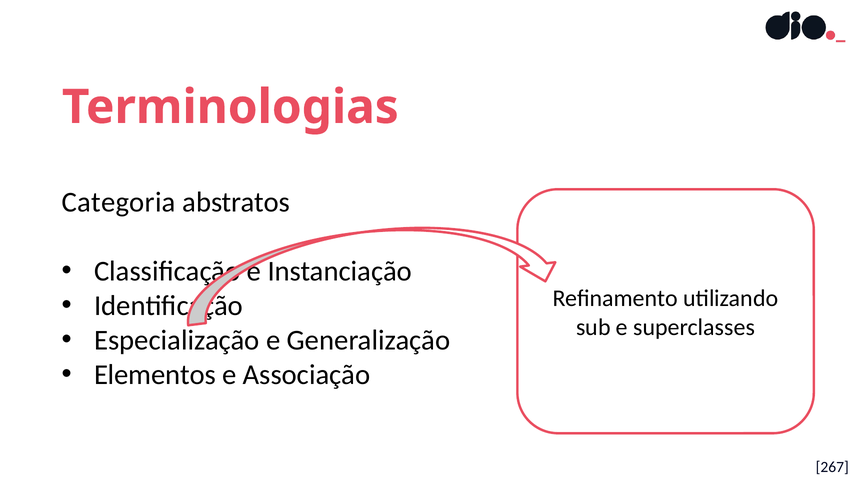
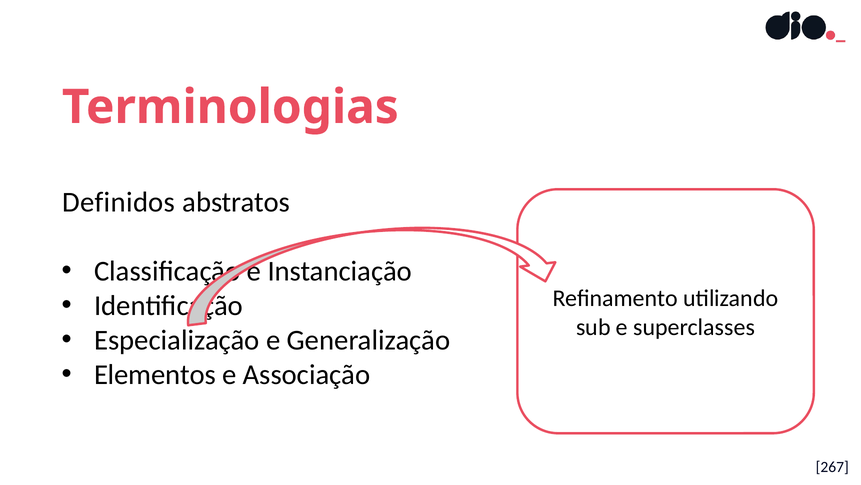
Categoria: Categoria -> Definidos (119, 202)
